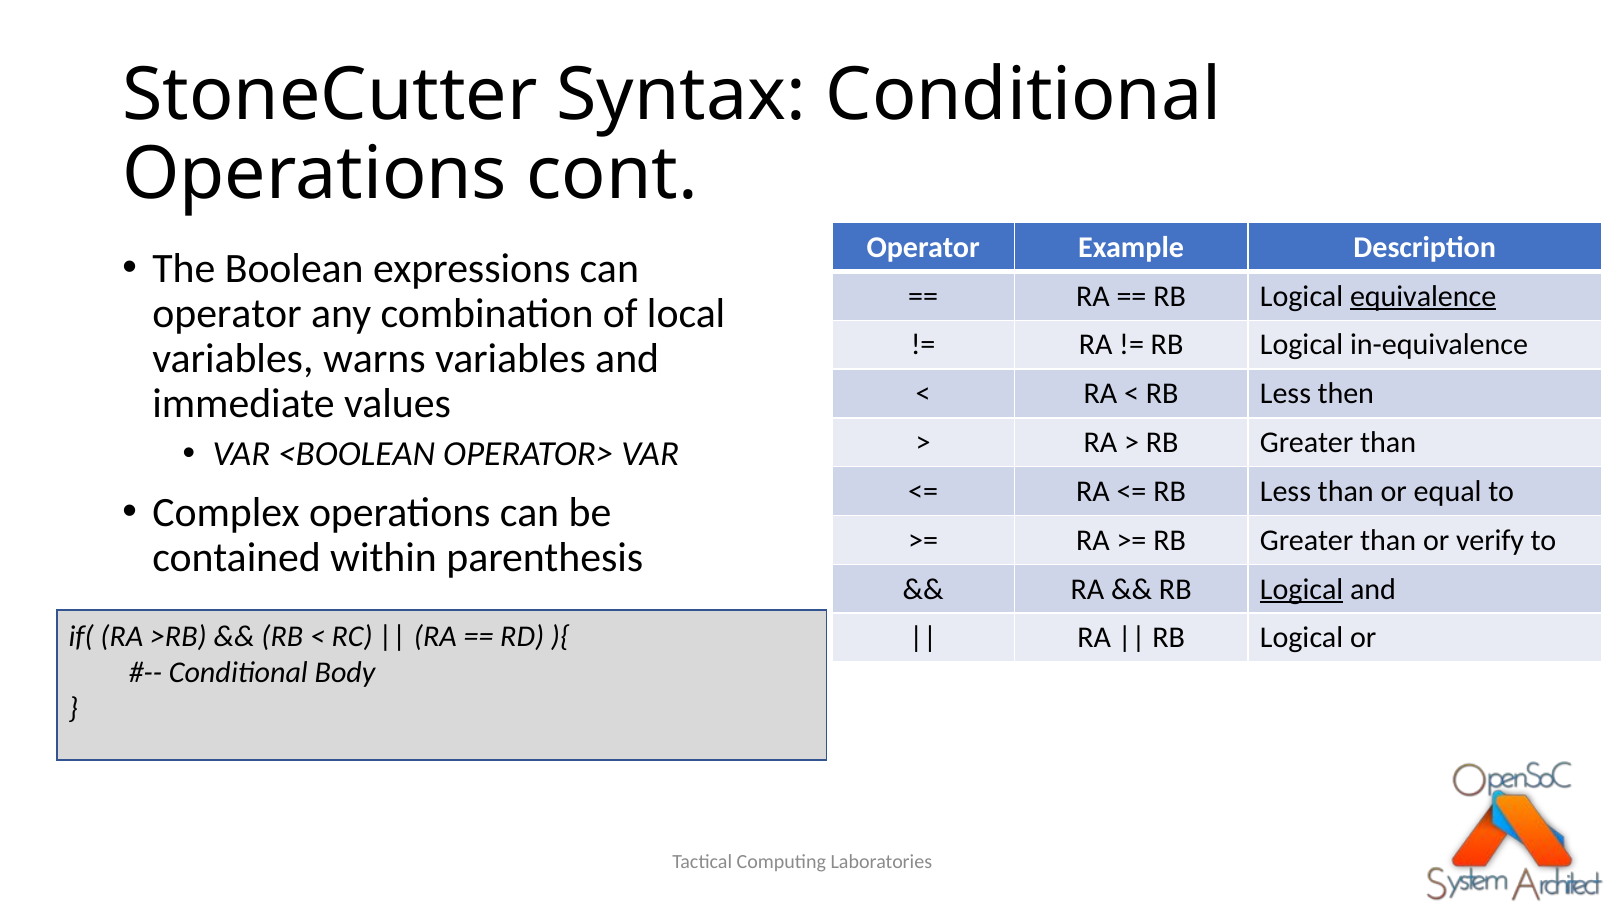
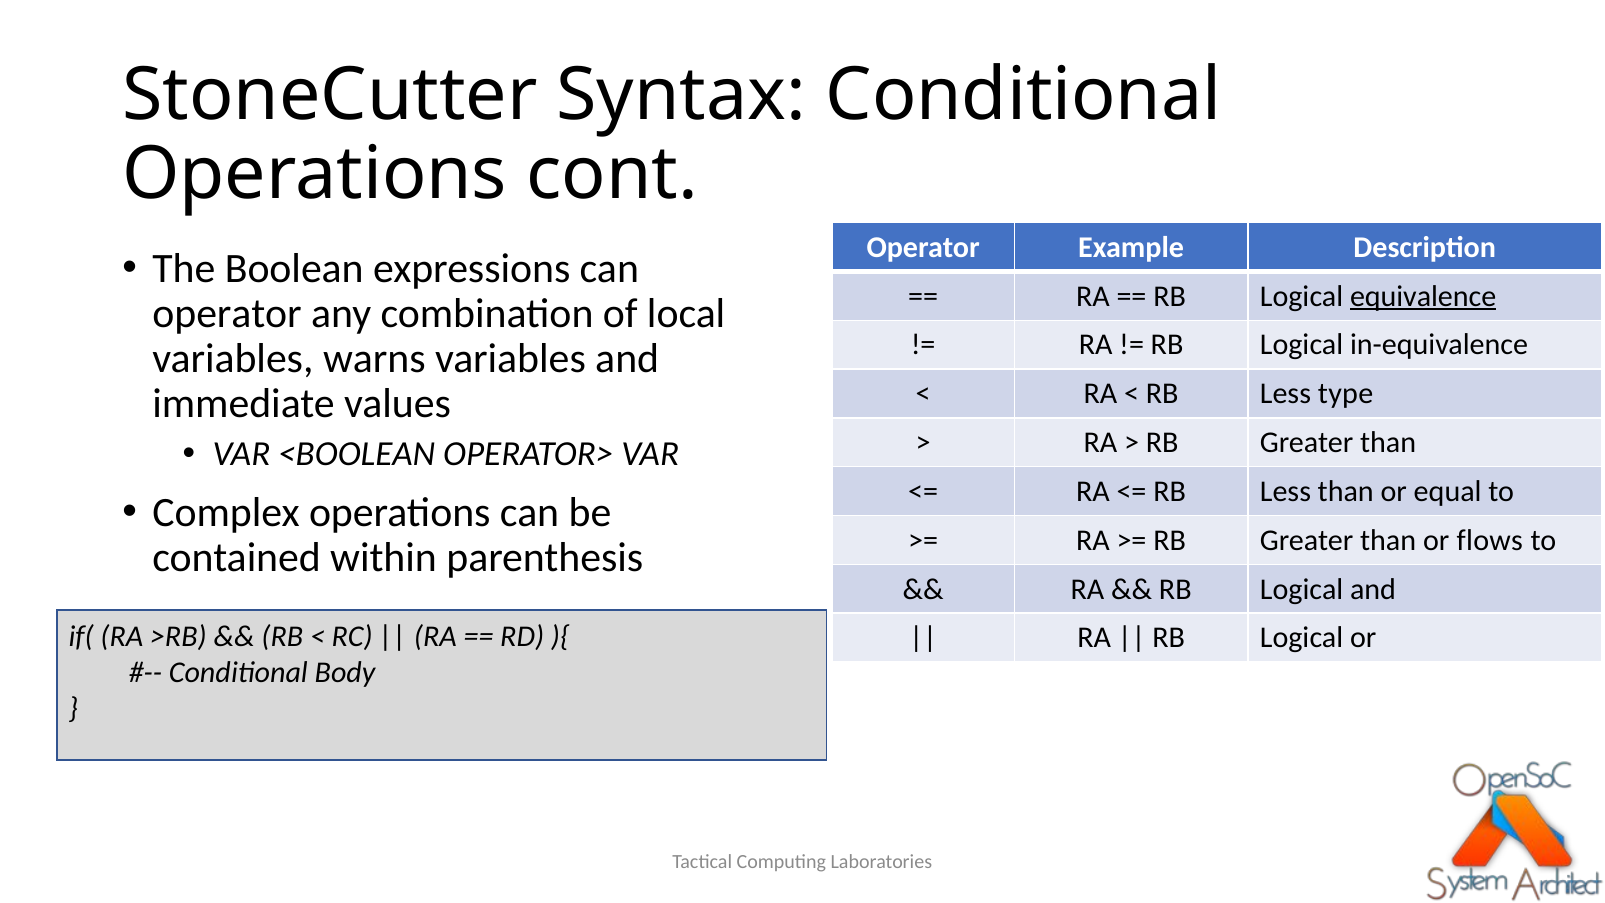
then: then -> type (1346, 394)
verify: verify -> flows (1490, 540)
Logical underline: present -> none (1302, 589)
